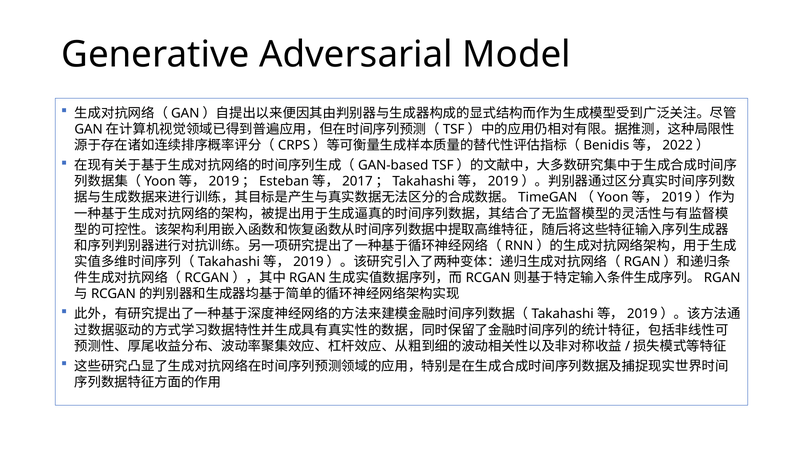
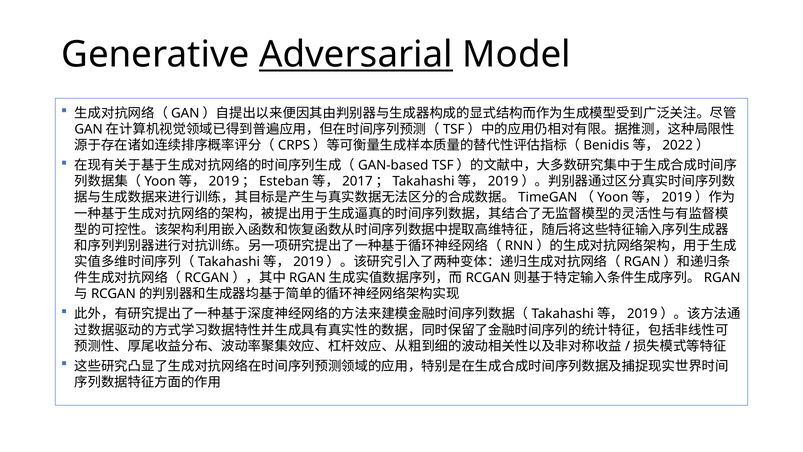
Adversarial underline: none -> present (356, 55)
